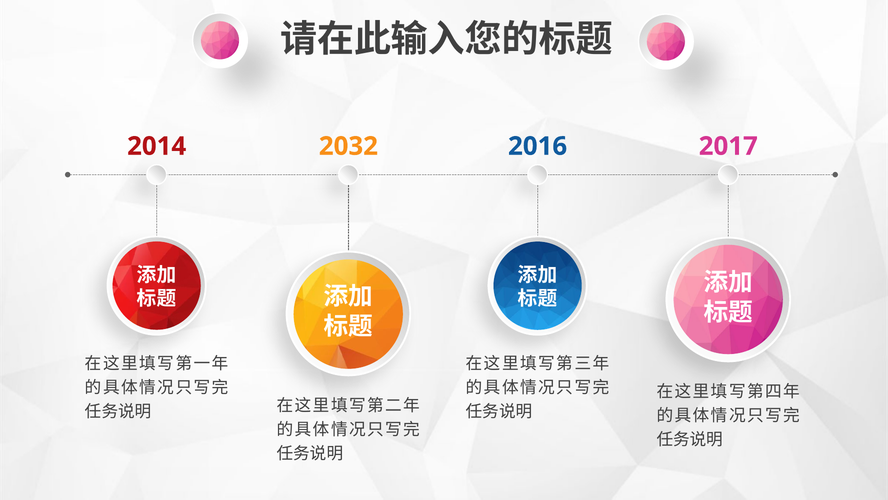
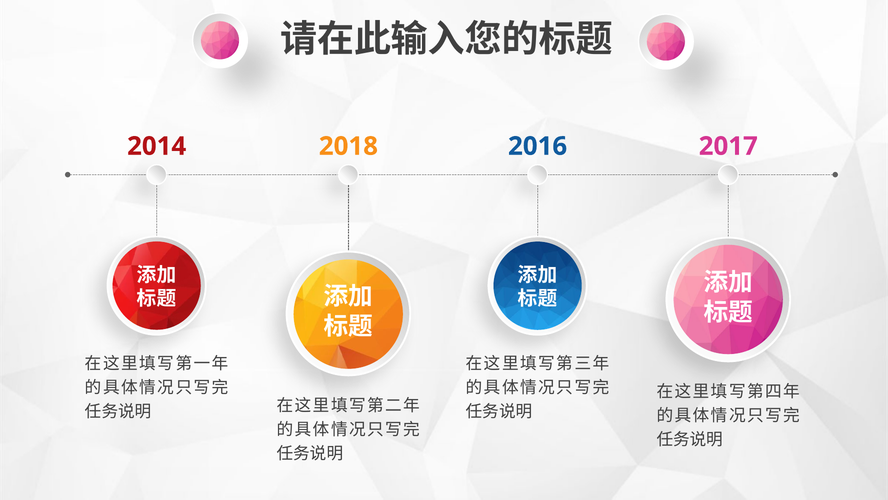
2032: 2032 -> 2018 (348, 146)
